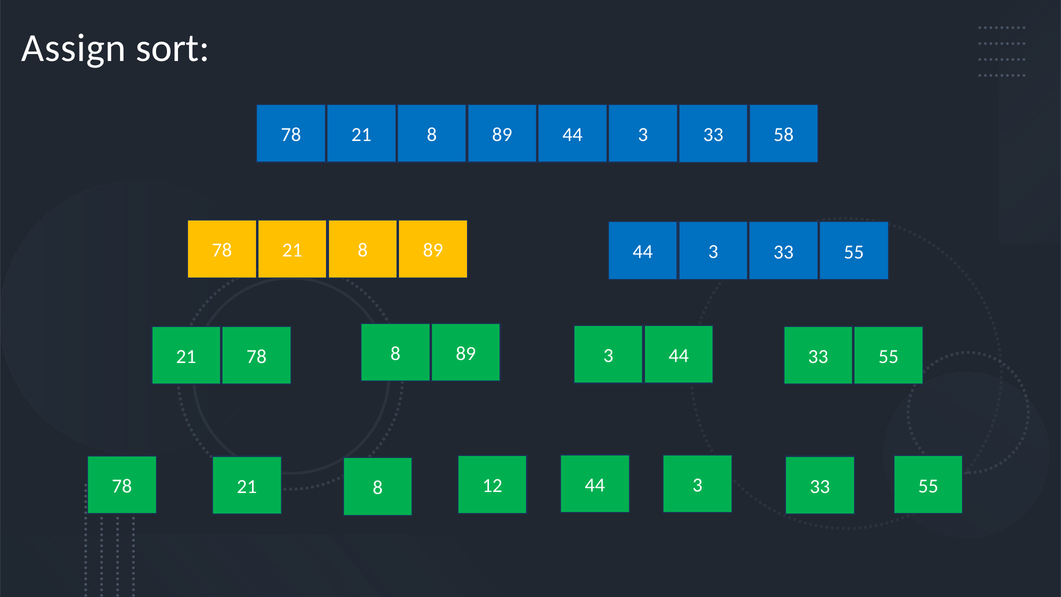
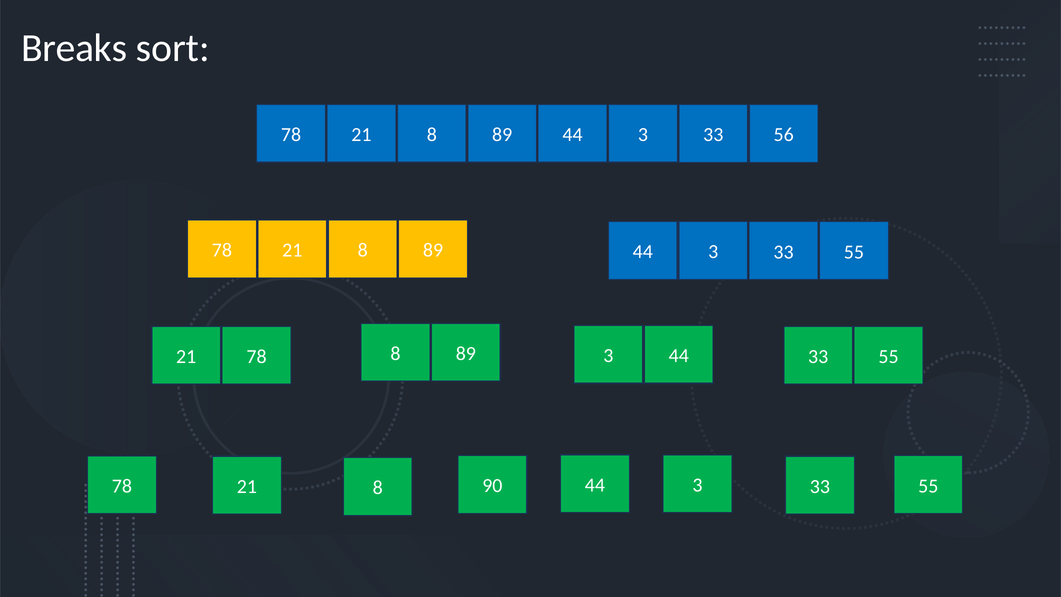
Assign: Assign -> Breaks (74, 48)
58: 58 -> 56 (784, 135)
12: 12 -> 90 (492, 486)
